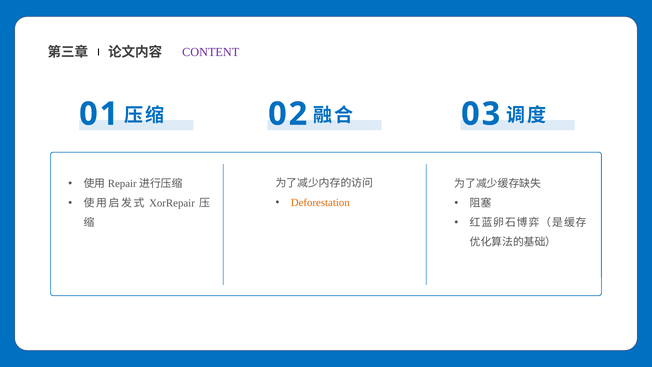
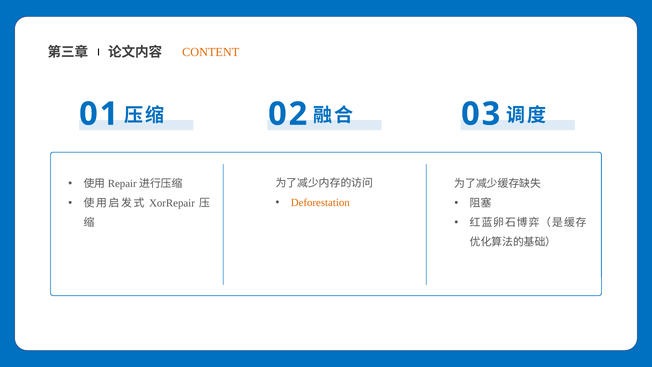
CONTENT colour: purple -> orange (211, 52)
